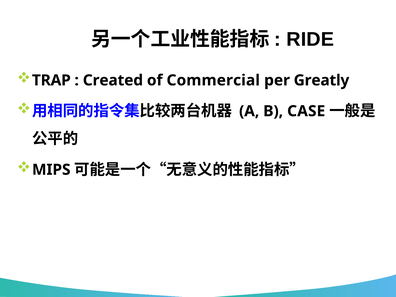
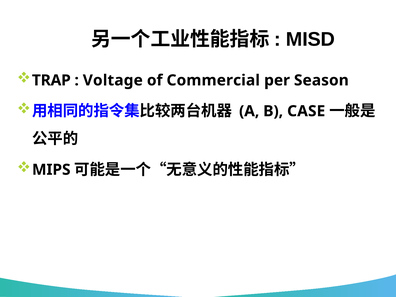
RIDE: RIDE -> MISD (310, 39)
Created: Created -> Voltage (113, 80)
Greatly: Greatly -> Season (321, 80)
